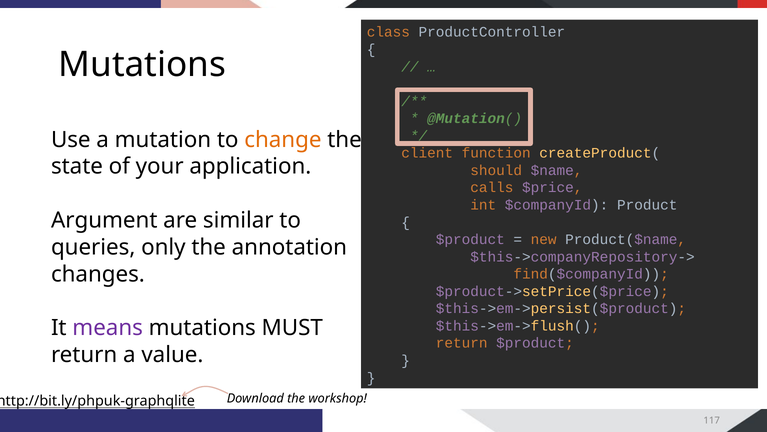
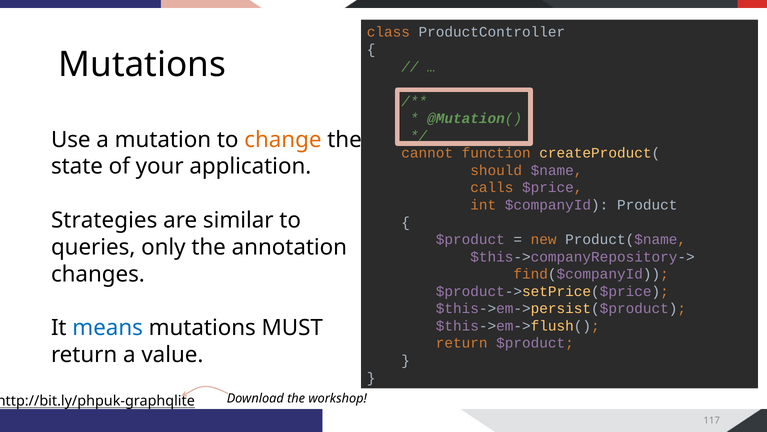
client: client -> cannot (427, 153)
Argument: Argument -> Strategies (104, 220)
means colour: purple -> blue (108, 328)
